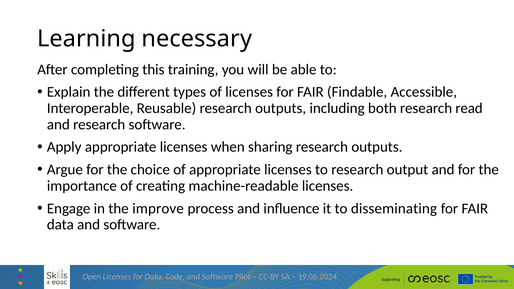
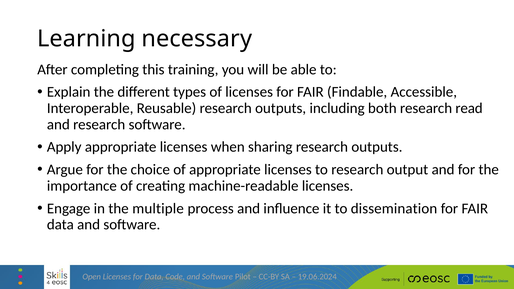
improve: improve -> multiple (158, 209)
disseminating: disseminating -> dissemination (394, 209)
